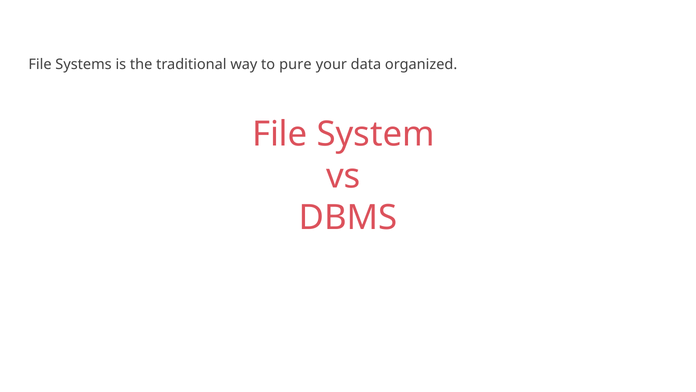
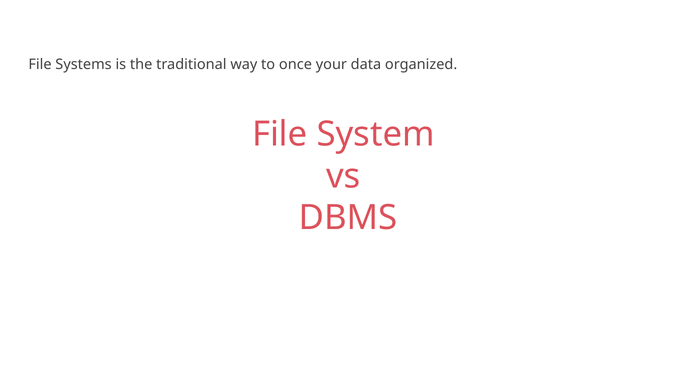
pure: pure -> once (295, 64)
